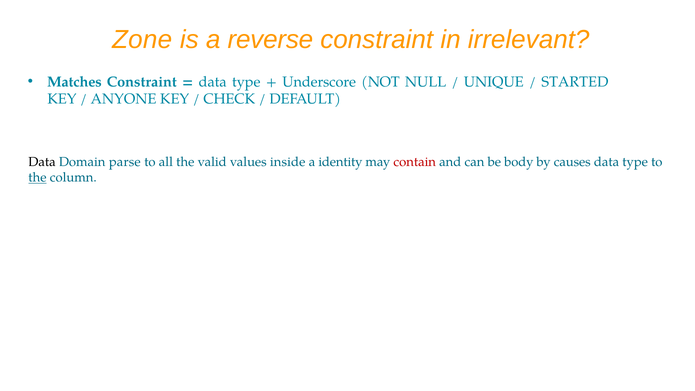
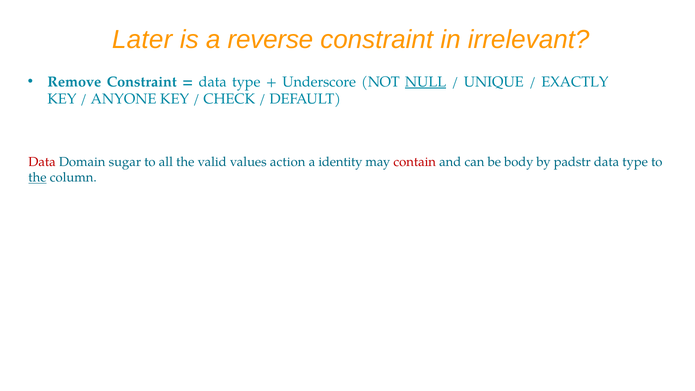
Zone: Zone -> Later (142, 40)
Matches: Matches -> Remove (74, 82)
NULL underline: none -> present (426, 82)
STARTED: STARTED -> EXACTLY (575, 82)
Data colour: black -> red (42, 162)
parse: parse -> sugar (125, 162)
inside: inside -> action (288, 162)
causes: causes -> padstr (572, 162)
